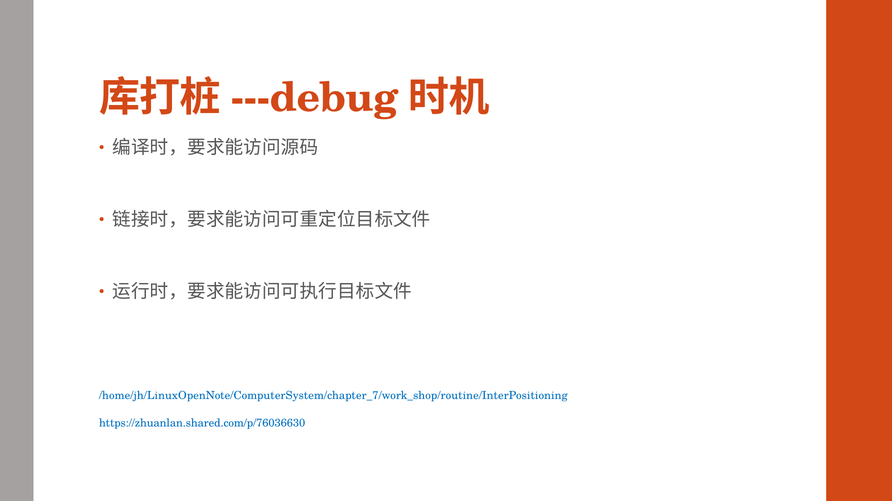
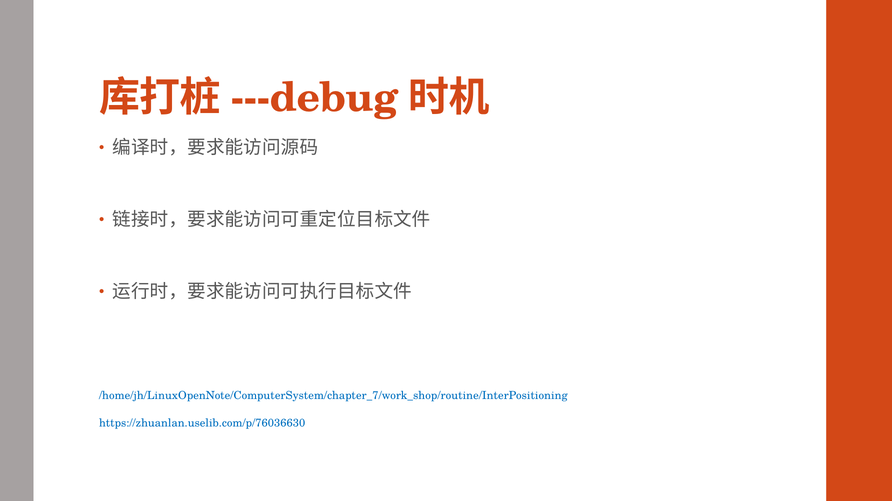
https://zhuanlan.shared.com/p/76036630: https://zhuanlan.shared.com/p/76036630 -> https://zhuanlan.uselib.com/p/76036630 (202, 424)
